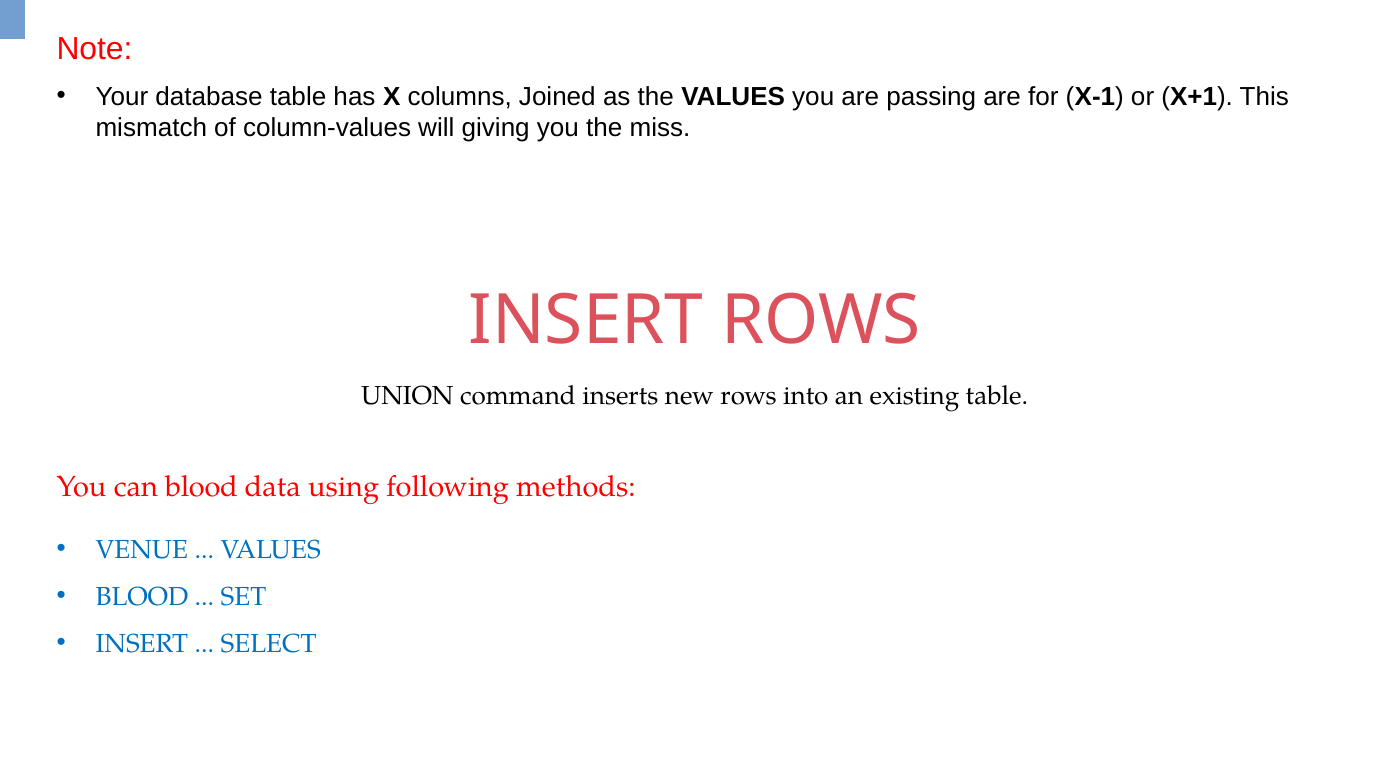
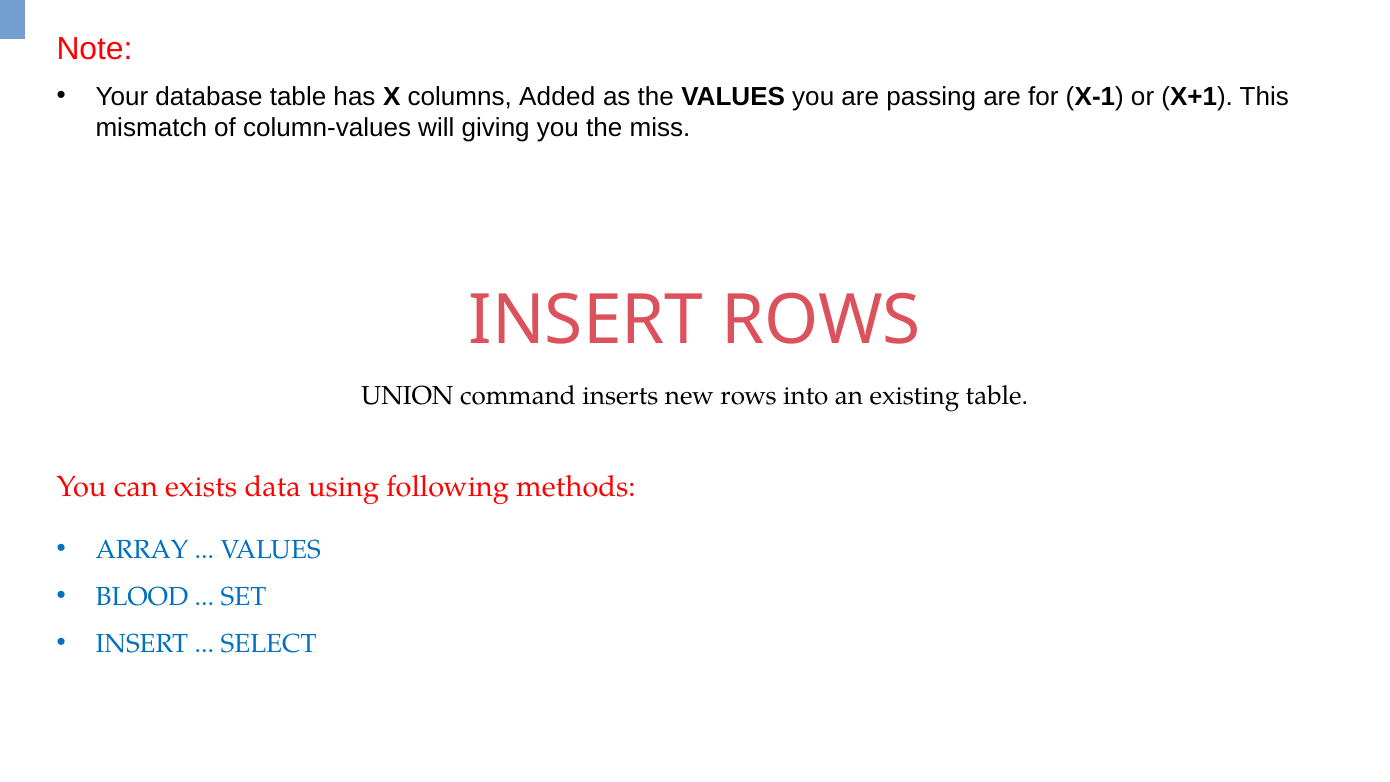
Joined: Joined -> Added (557, 97)
can blood: blood -> exists (201, 487)
VENUE: VENUE -> ARRAY (142, 550)
